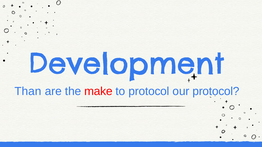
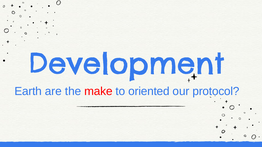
Than: Than -> Earth (28, 92)
to protocol: protocol -> oriented (149, 92)
